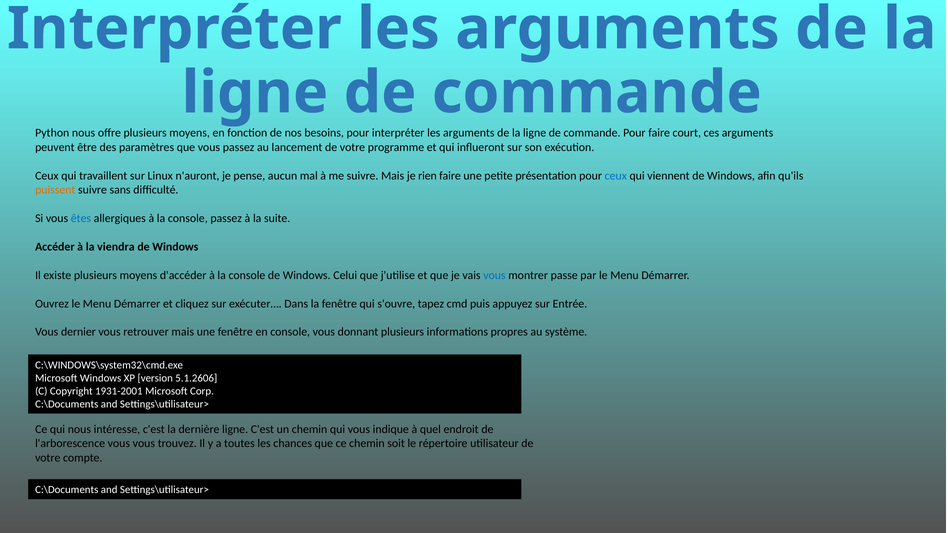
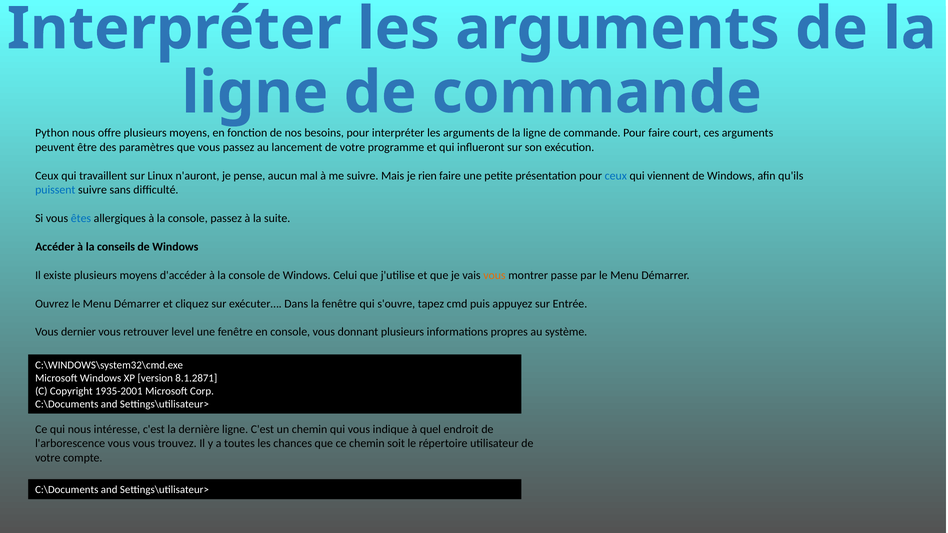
puissent colour: orange -> blue (55, 190)
viendra: viendra -> conseils (116, 247)
vous colour: blue -> orange (494, 275)
retrouver mais: mais -> level (183, 332)
5.1.2606: 5.1.2606 -> 8.1.2871 (196, 378)
1931-2001: 1931-2001 -> 1935-2001 (119, 391)
